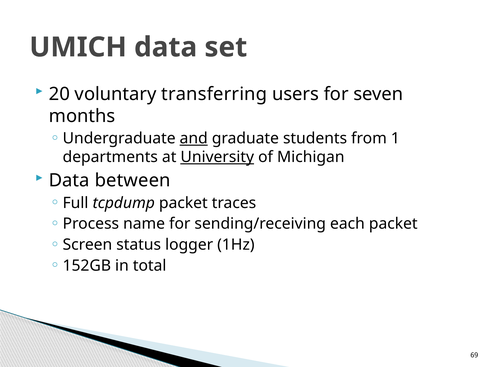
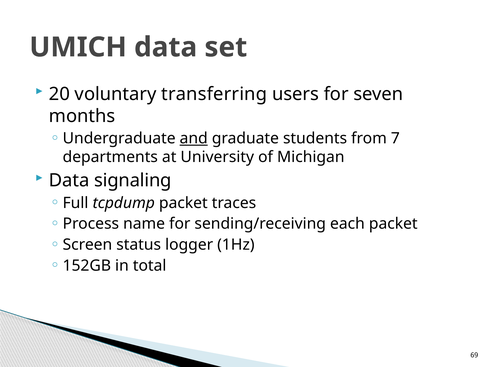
1: 1 -> 7 (395, 139)
University underline: present -> none (217, 157)
between: between -> signaling (133, 181)
